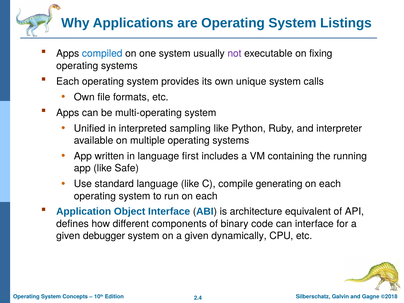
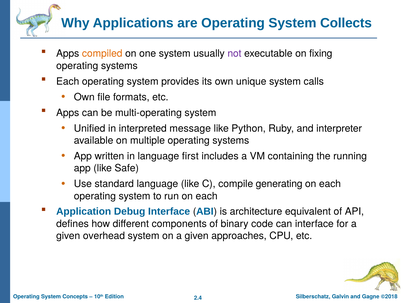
Listings: Listings -> Collects (346, 23)
compiled colour: blue -> orange (102, 54)
sampling: sampling -> message (190, 128)
Object: Object -> Debug (130, 212)
debugger: debugger -> overhead (104, 236)
dynamically: dynamically -> approaches (239, 236)
